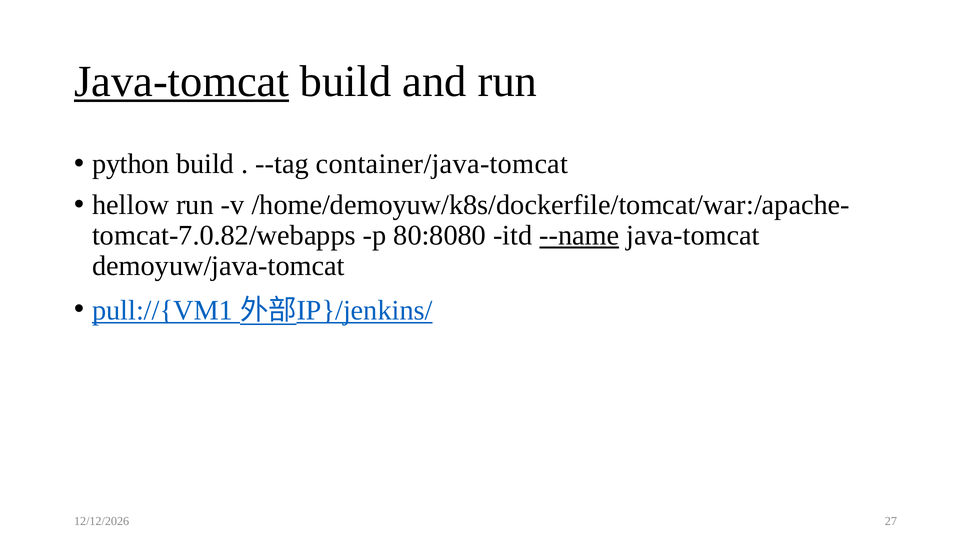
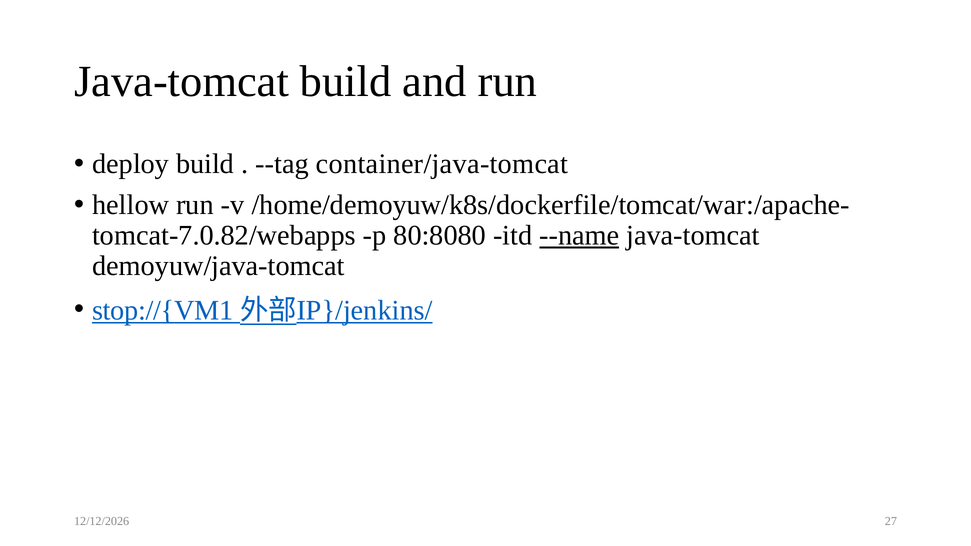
Java-tomcat underline: present -> none (181, 82)
python: python -> deploy (131, 164)
pull://{VM1: pull://{VM1 -> stop://{VM1 (163, 311)
